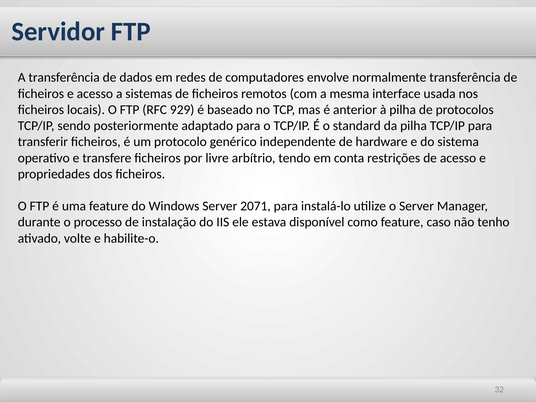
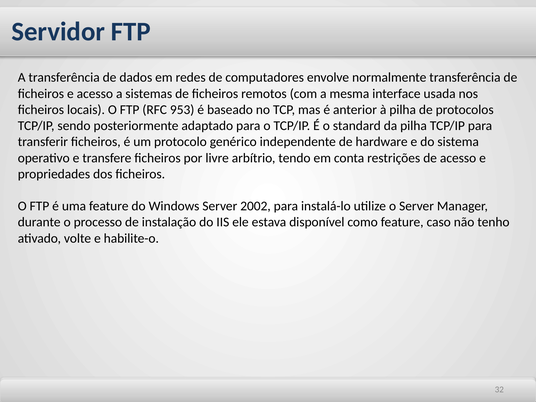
929: 929 -> 953 (182, 110)
2071: 2071 -> 2002 (255, 206)
